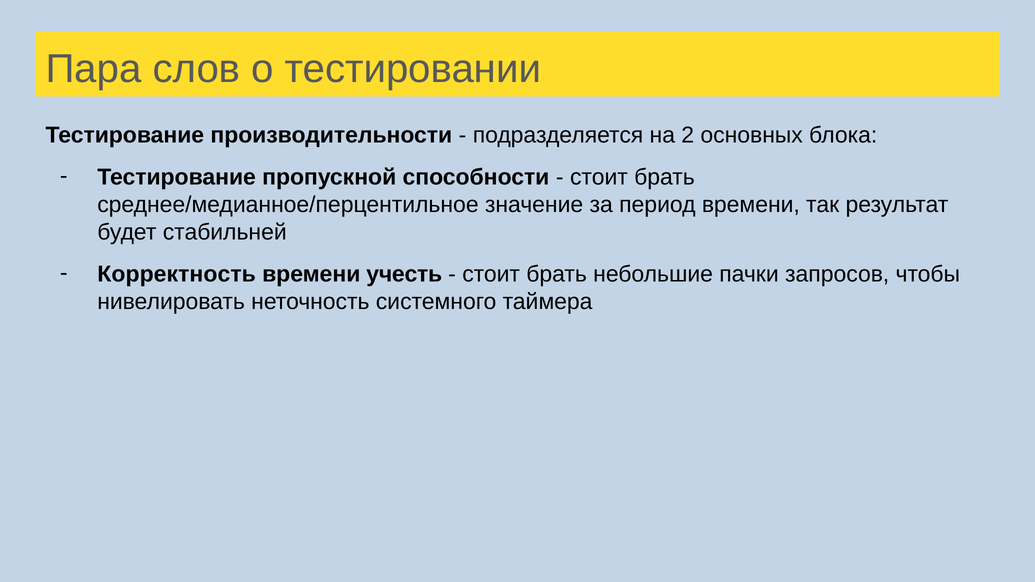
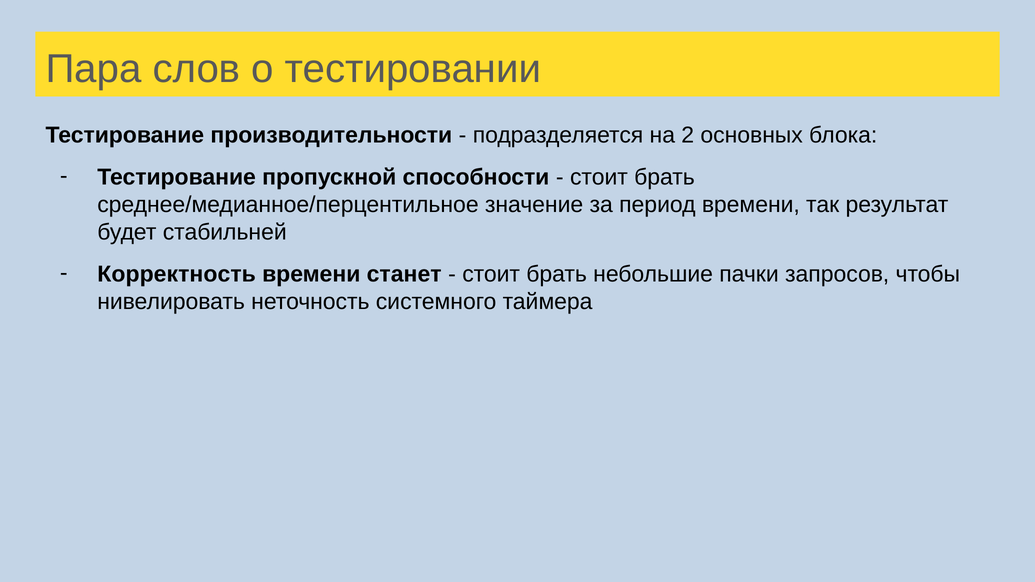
учесть: учесть -> станет (404, 274)
